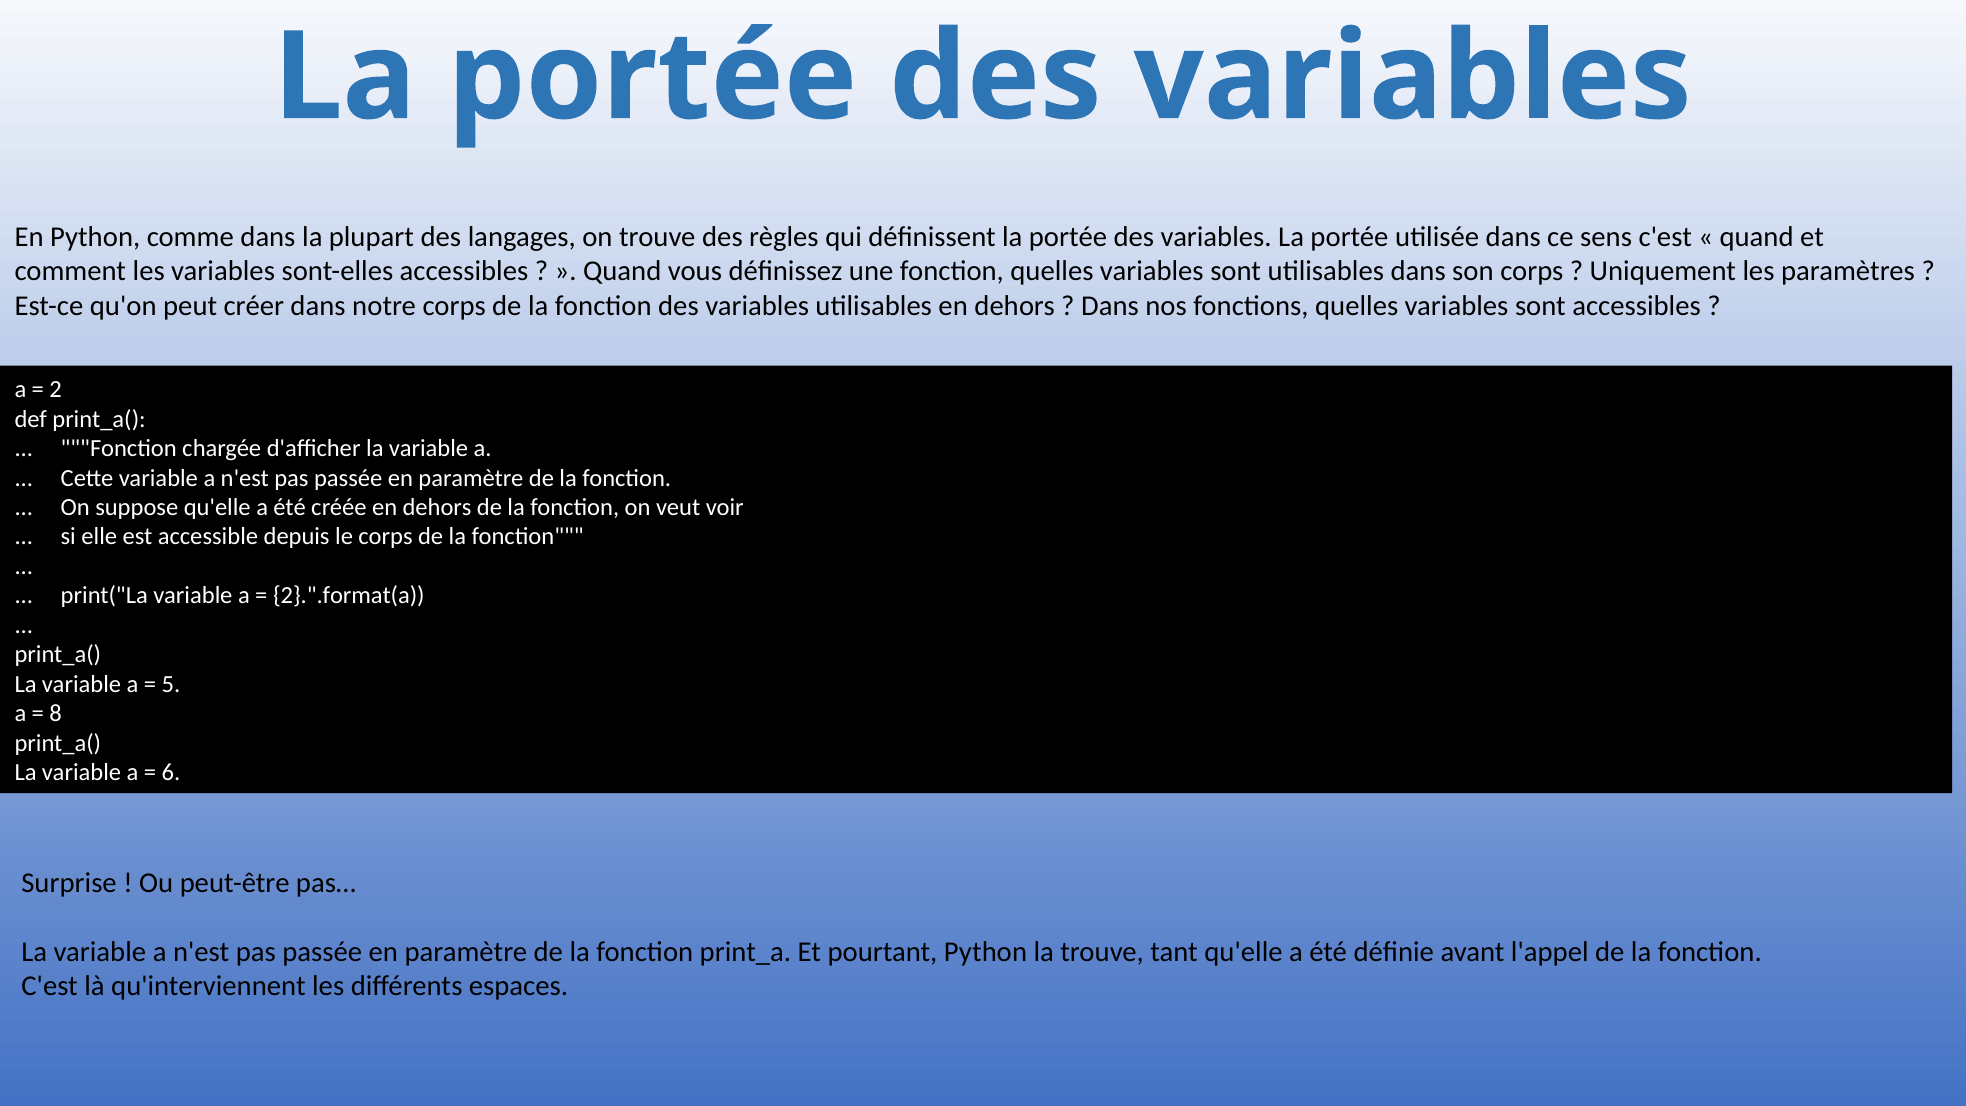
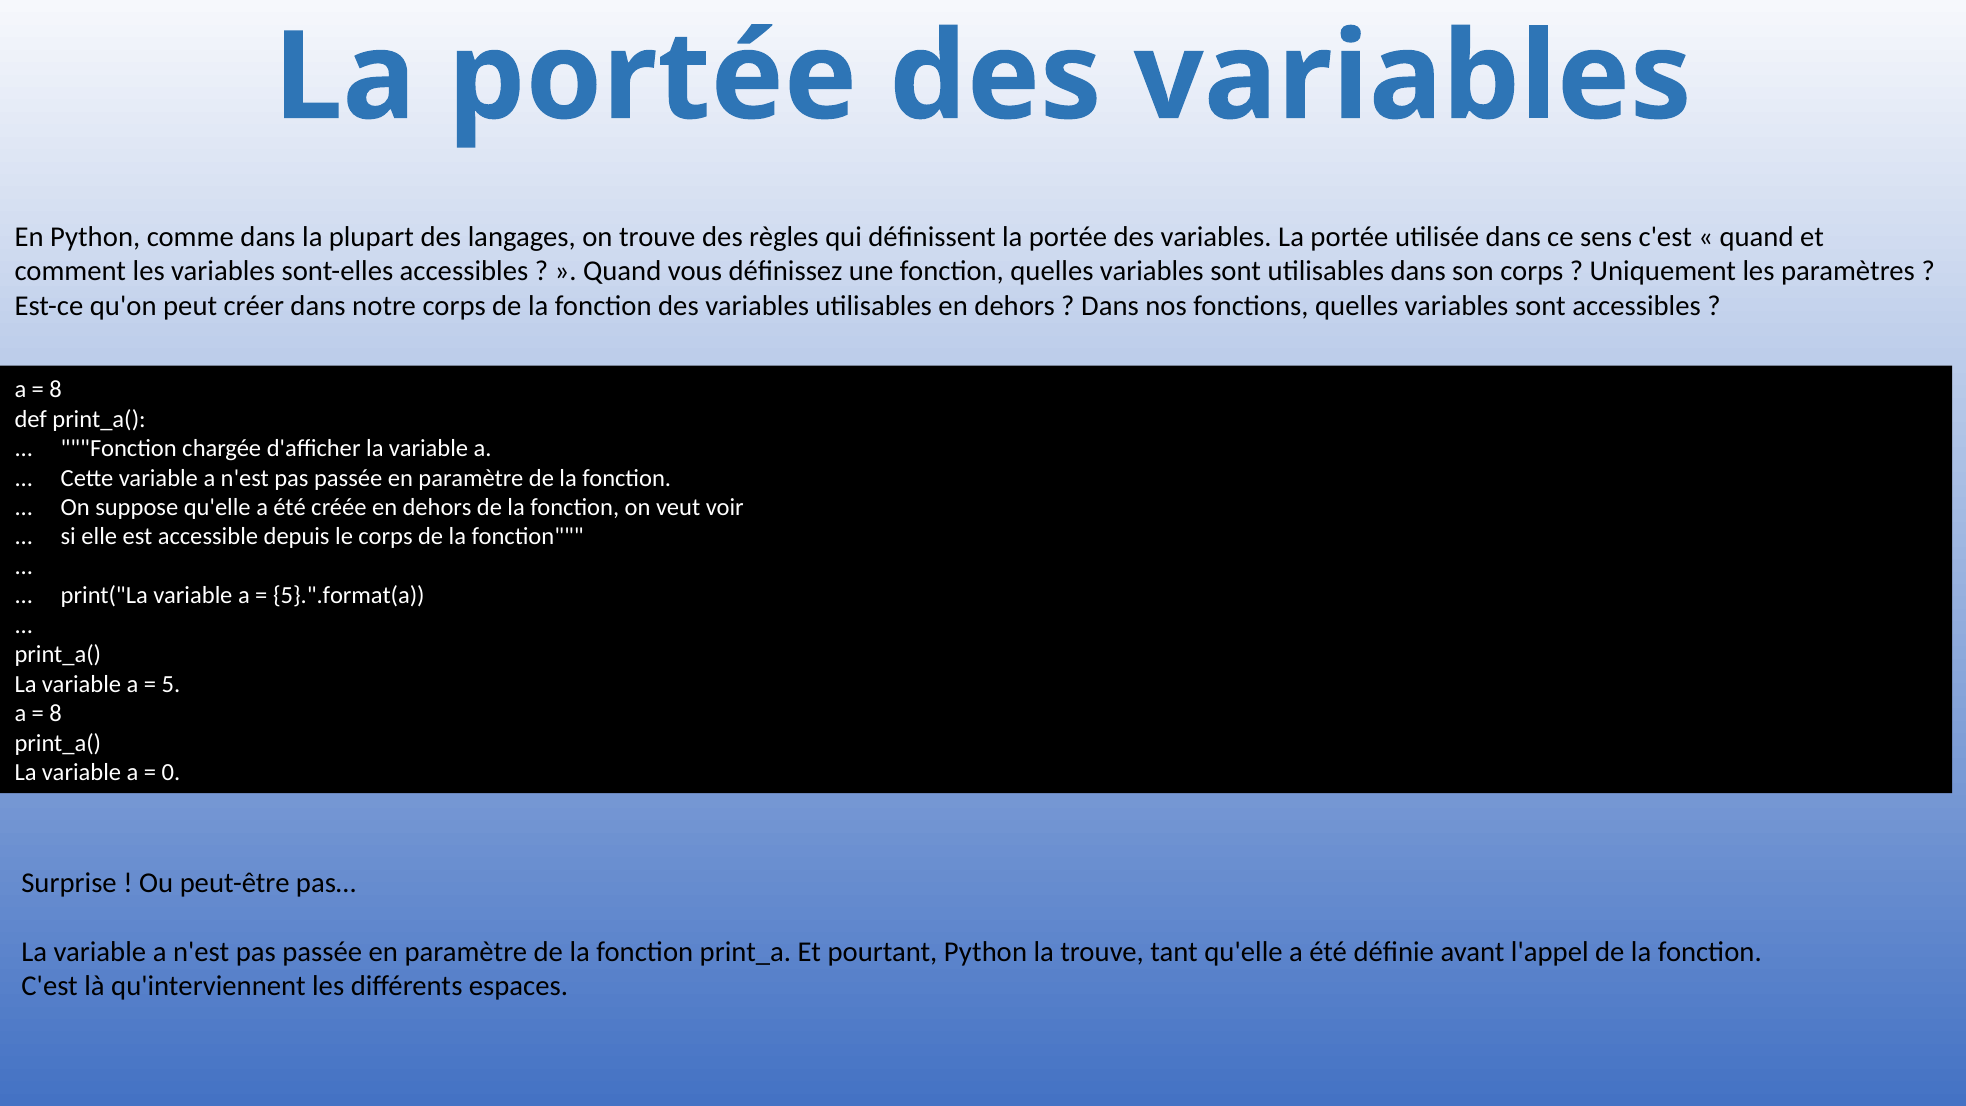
2: 2 -> 8 (56, 389)
2}.".format(a: 2}.".format(a -> 5}.".format(a (349, 596)
6: 6 -> 0 (171, 773)
